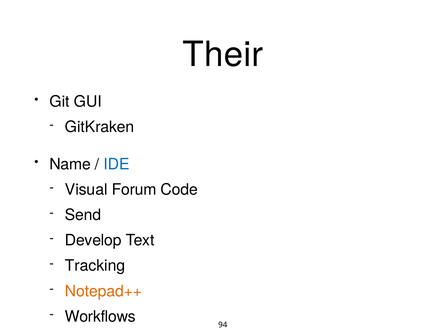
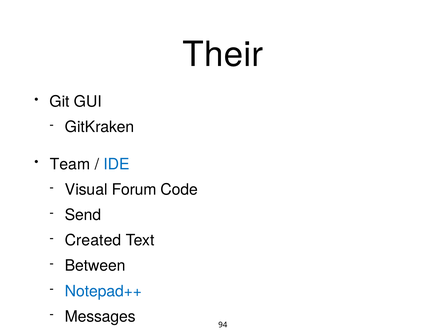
Name: Name -> Team (70, 164)
Develop: Develop -> Created (93, 240)
Tracking: Tracking -> Between (95, 265)
Notepad++ colour: orange -> blue (103, 291)
Workflows: Workflows -> Messages (100, 316)
